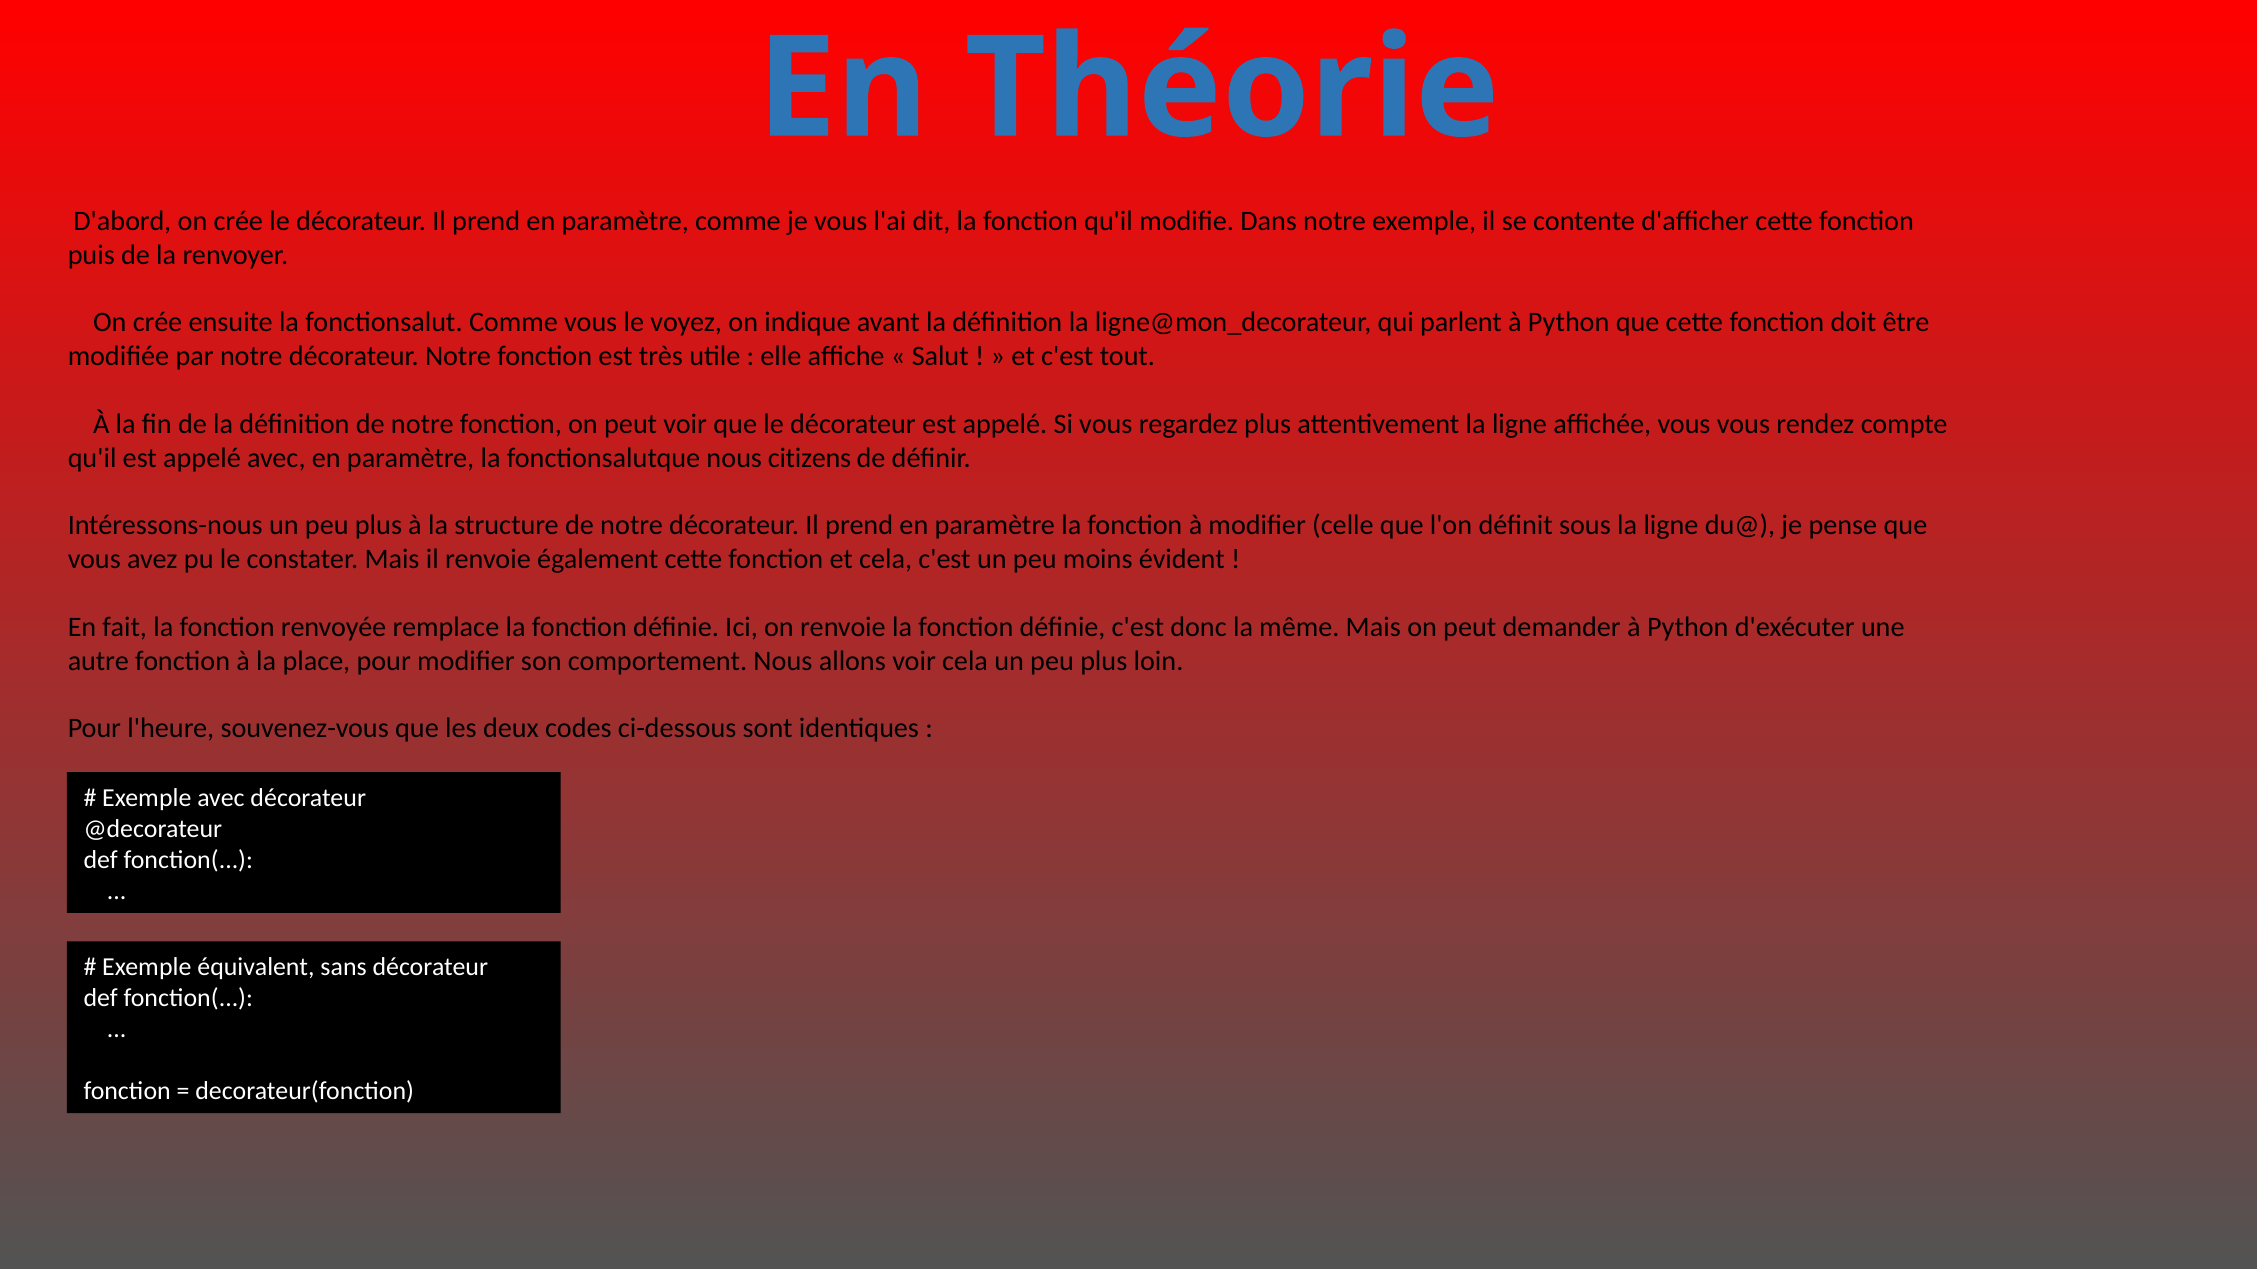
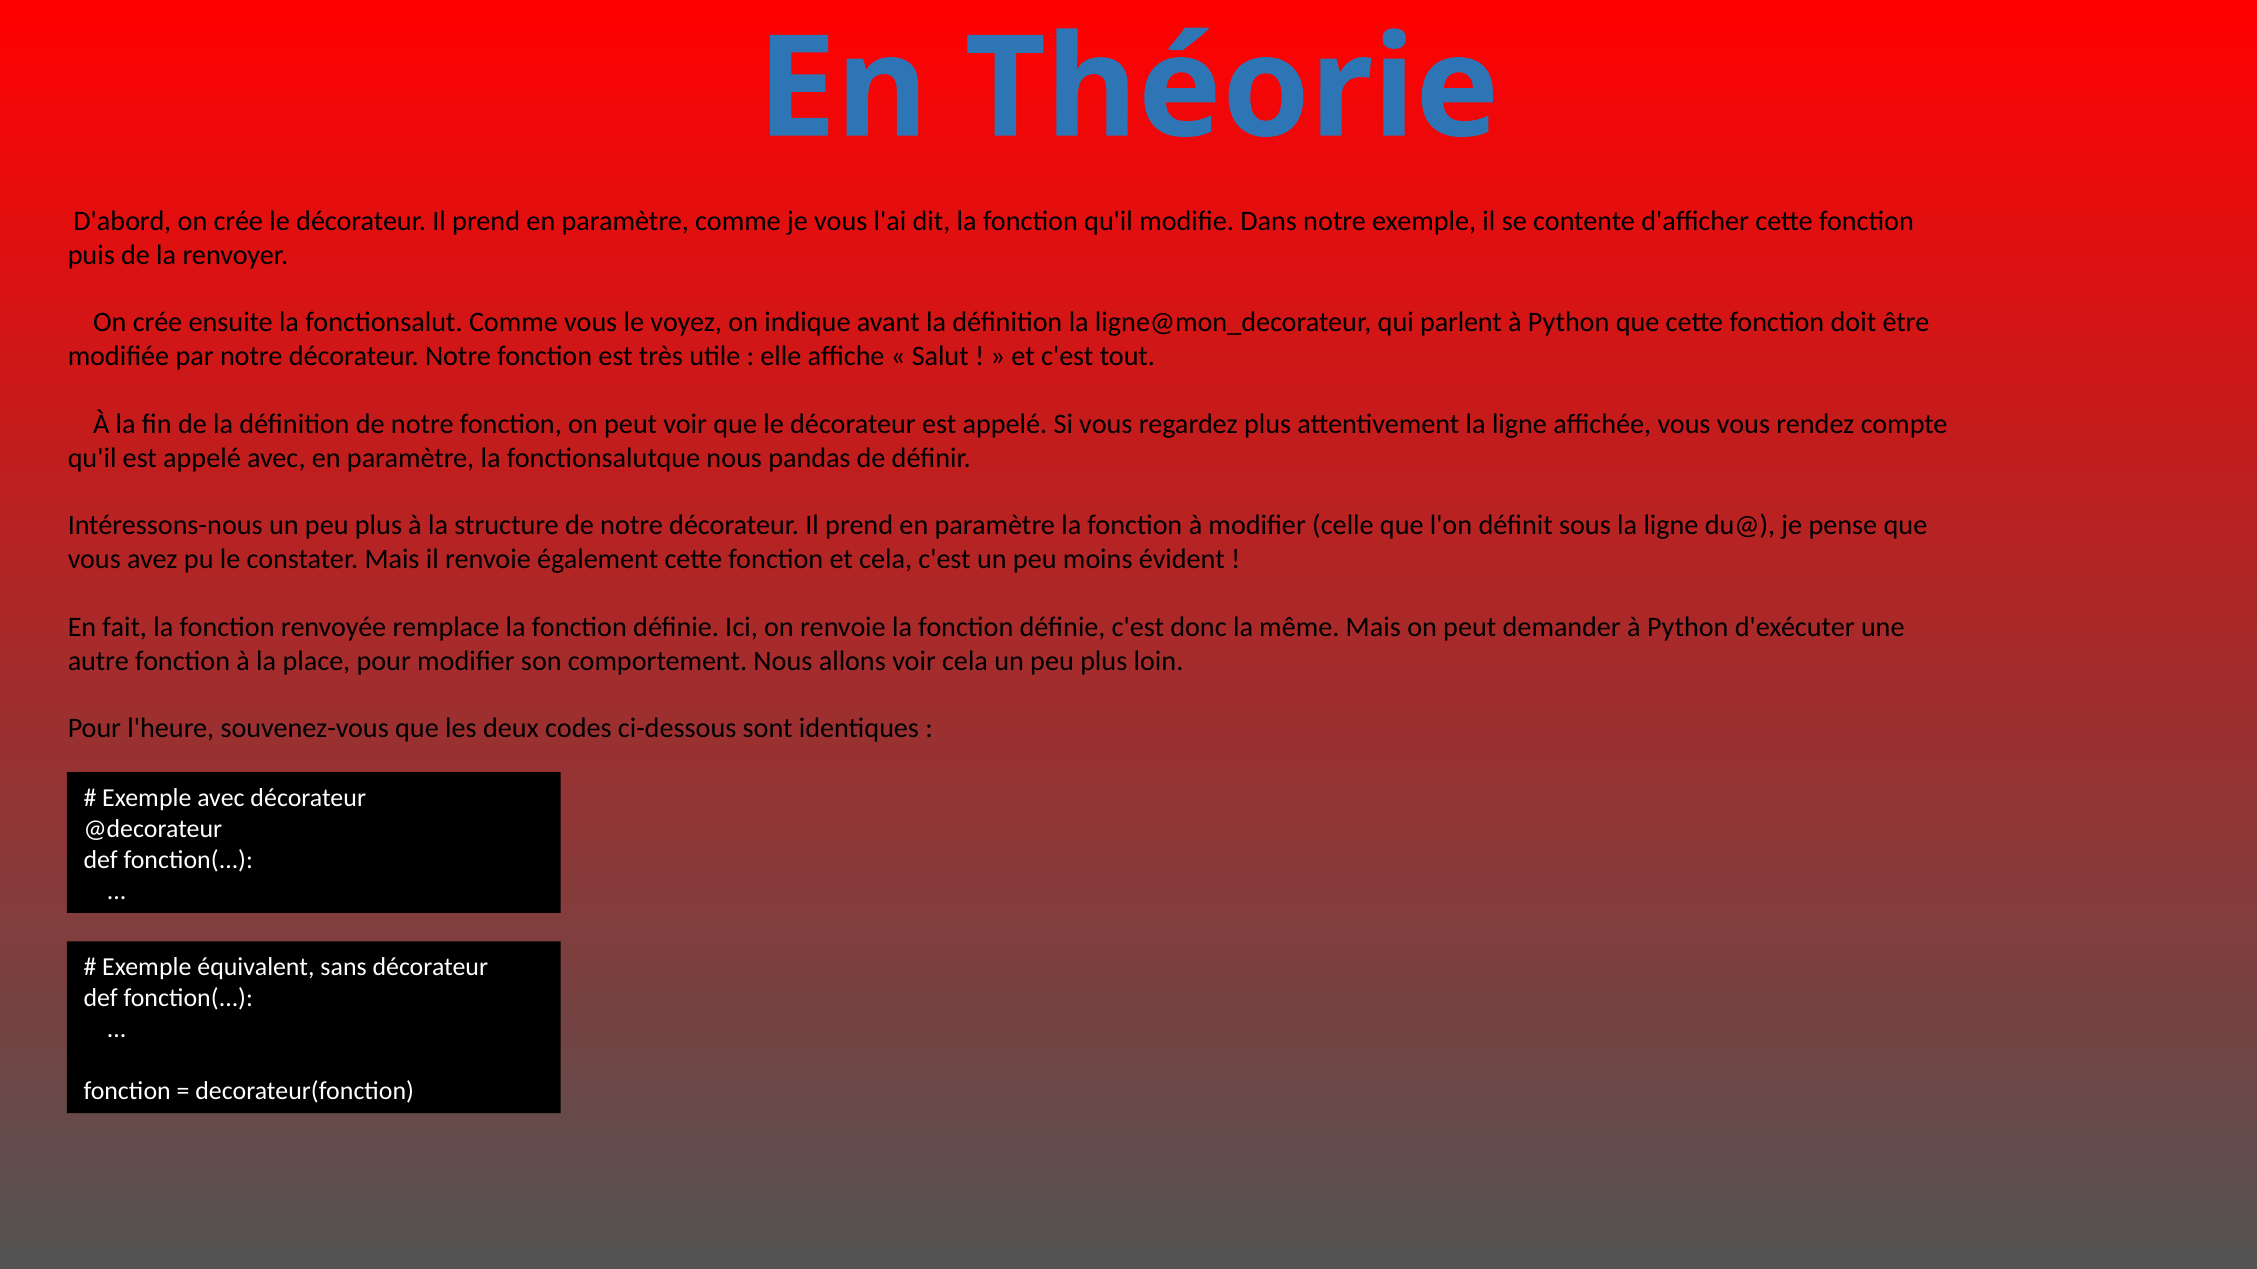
citizens: citizens -> pandas (809, 458)
